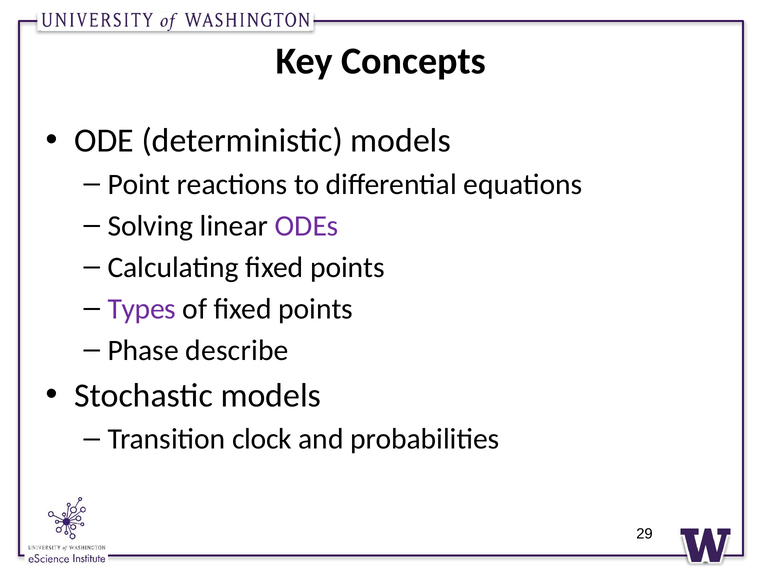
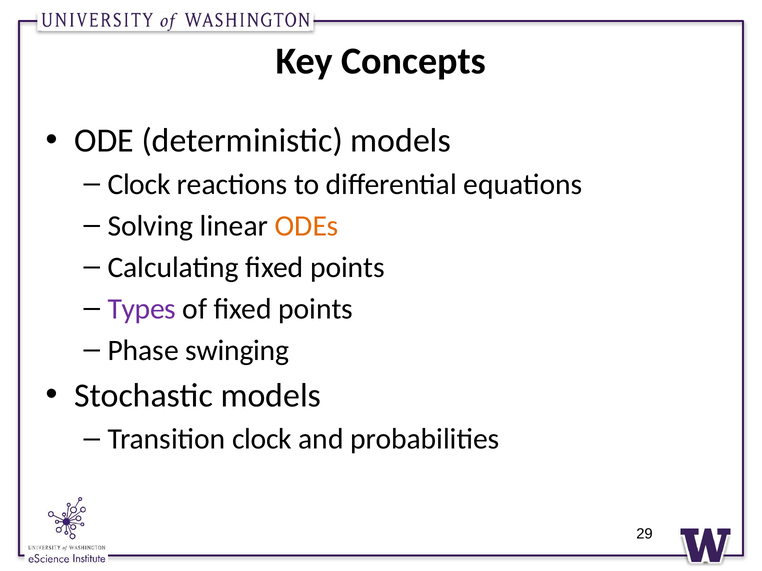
Point: Point -> Clock (139, 184)
ODEs colour: purple -> orange (307, 226)
describe: describe -> swinging (237, 351)
